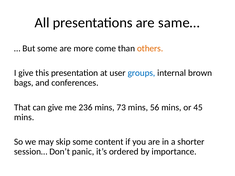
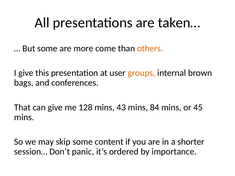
same…: same… -> taken… (179, 23)
groups colour: blue -> orange (141, 73)
236: 236 -> 128 (86, 107)
73: 73 -> 43 (121, 107)
56: 56 -> 84 (155, 107)
